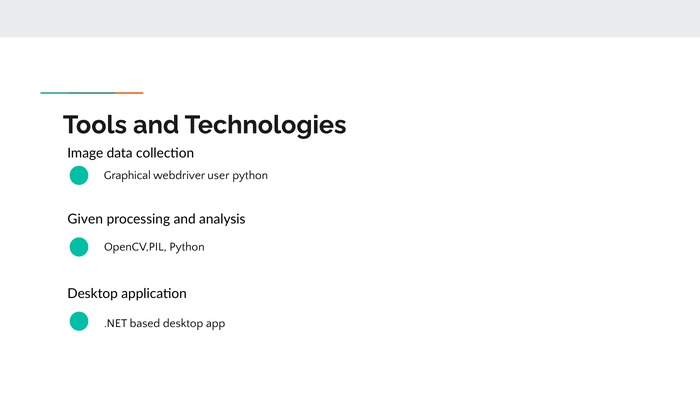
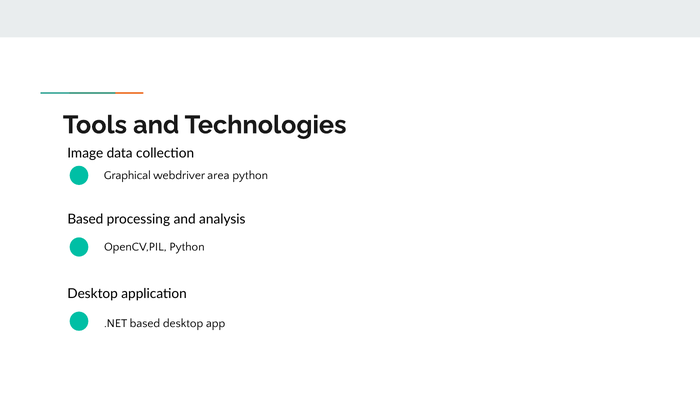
user: user -> area (218, 175)
Given: Given -> Based (85, 219)
